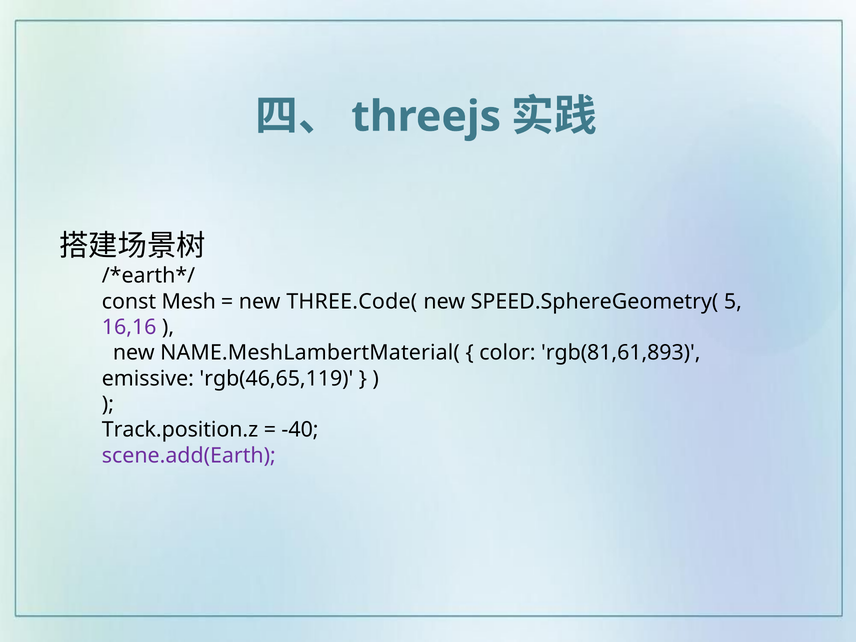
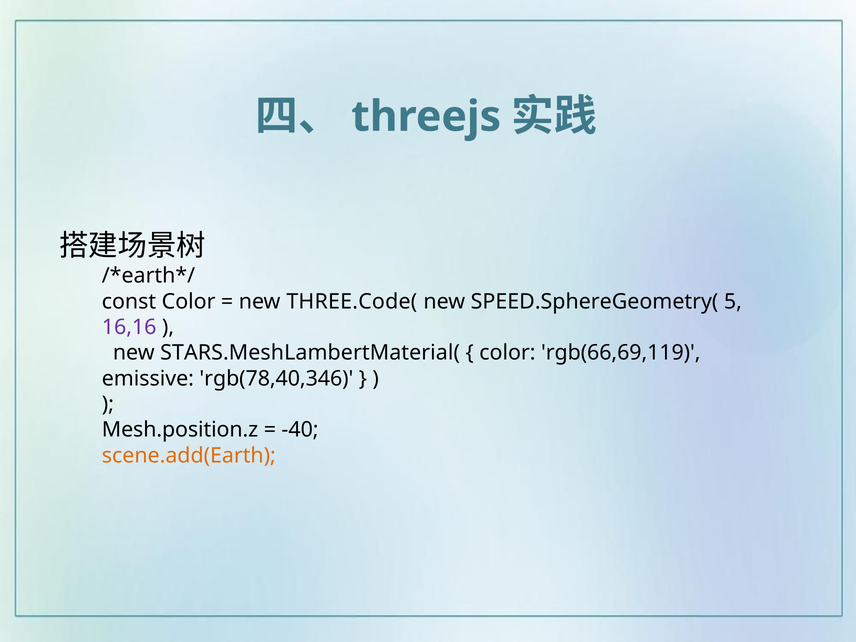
const Mesh: Mesh -> Color (189, 302)
NAME.MeshLambertMaterial(: NAME.MeshLambertMaterial( -> STARS.MeshLambertMaterial( (310, 353)
rgb(81,61,893: rgb(81,61,893 -> rgb(66,69,119 (621, 353)
rgb(46,65,119: rgb(46,65,119 -> rgb(78,40,346 (276, 379)
Track.position.z: Track.position.z -> Mesh.position.z (180, 430)
scene.add(Earth colour: purple -> orange (189, 456)
